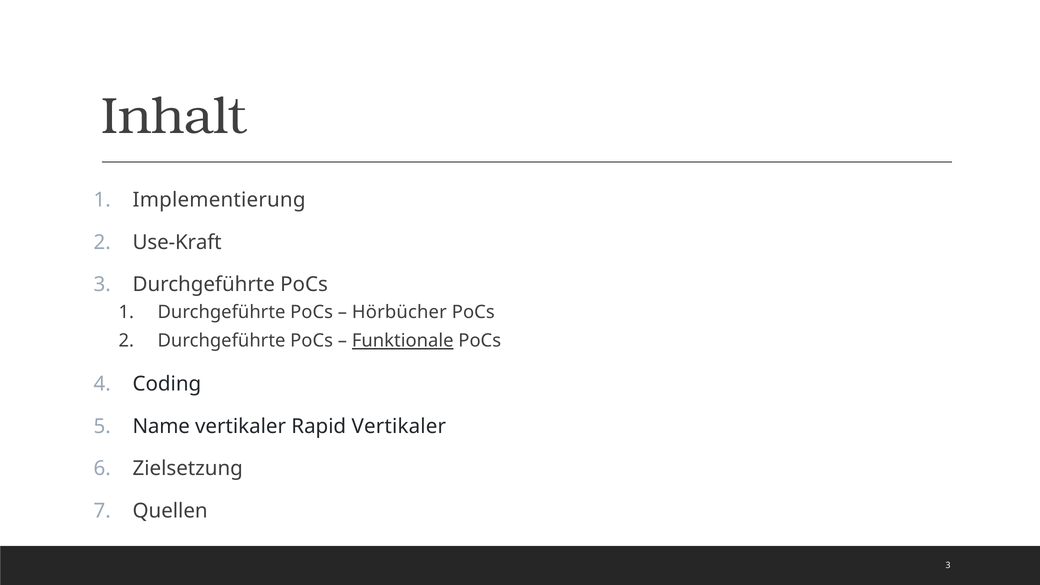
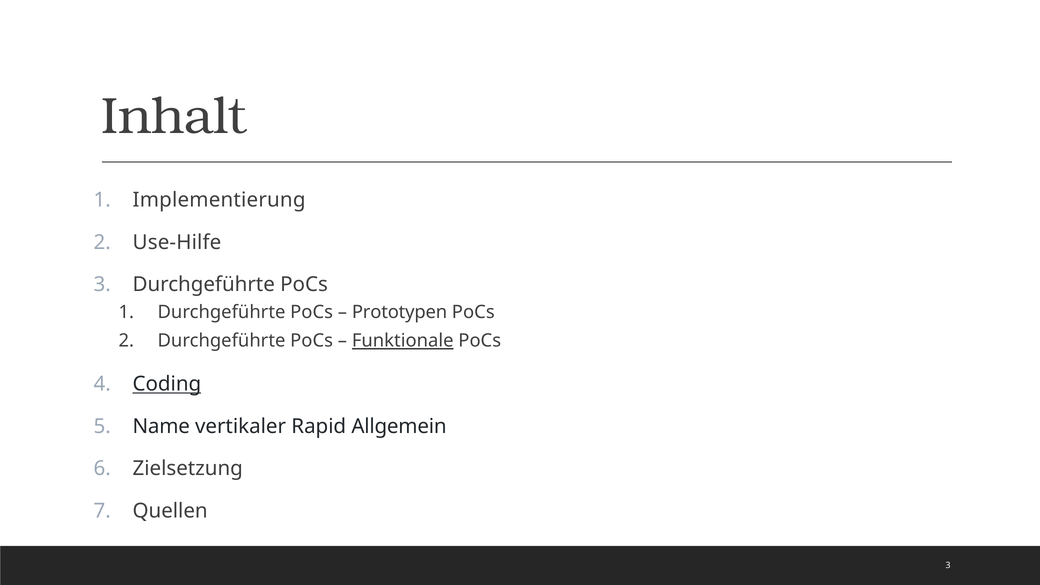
Use-Kraft: Use-Kraft -> Use-Hilfe (177, 242)
Hörbücher: Hörbücher -> Prototypen (400, 312)
Coding underline: none -> present (167, 384)
Rapid Vertikaler: Vertikaler -> Allgemein (399, 426)
